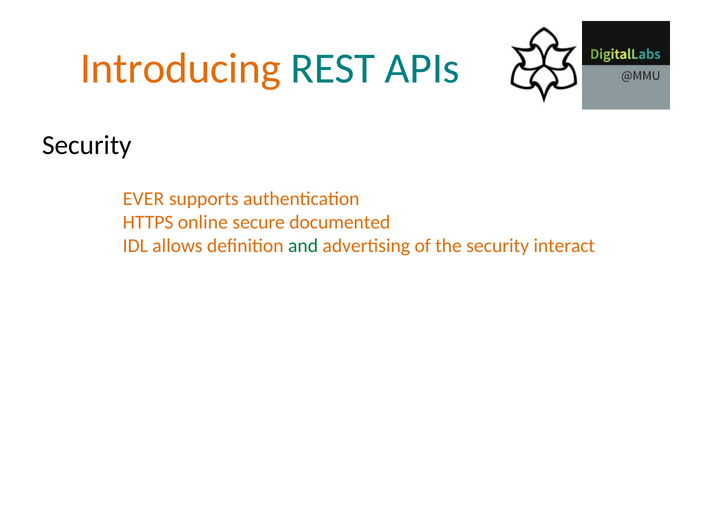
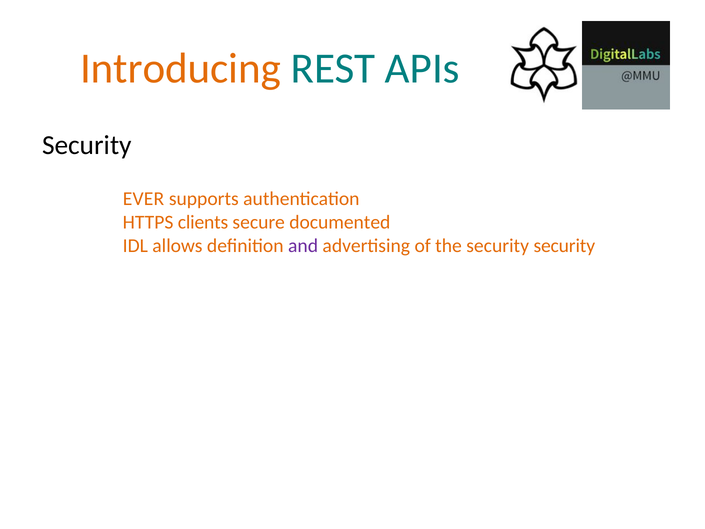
online: online -> clients (203, 222)
and colour: green -> purple (303, 246)
the security interact: interact -> security (564, 246)
